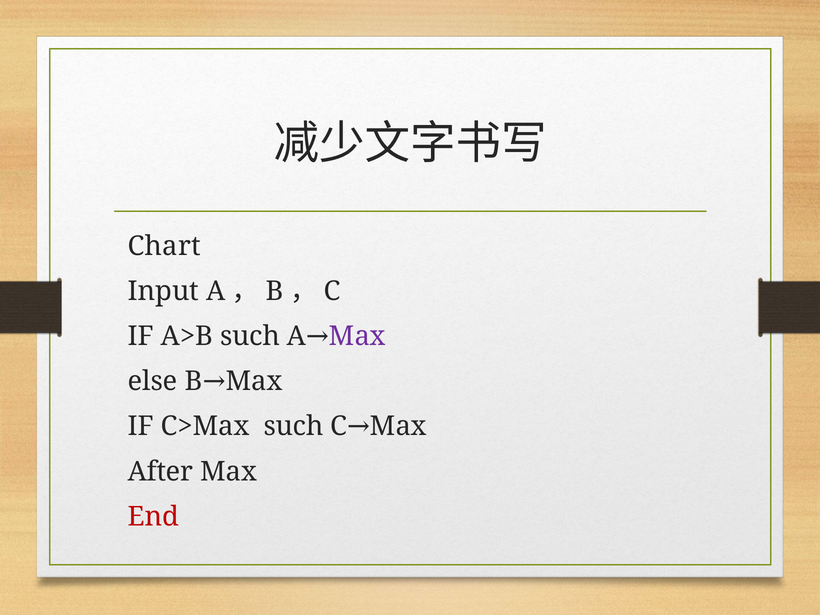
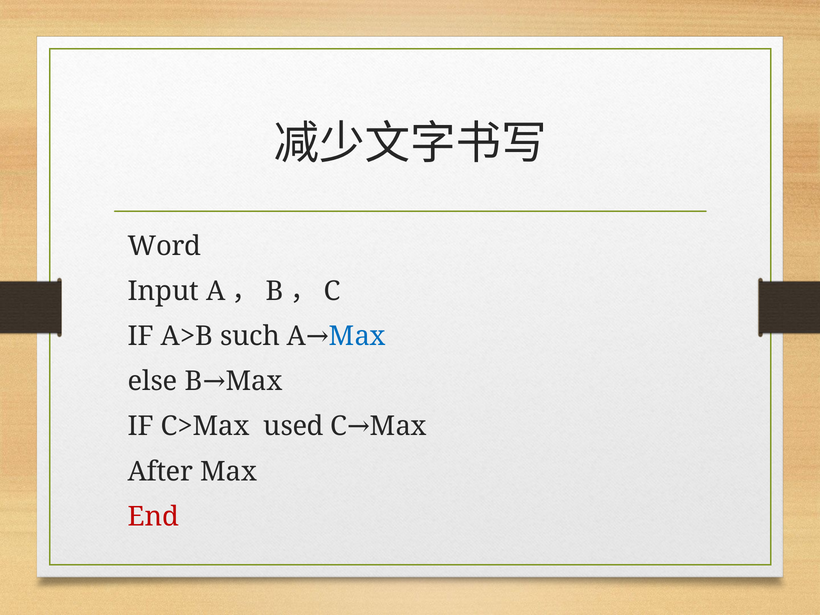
Chart: Chart -> Word (164, 246)
Max colour: purple -> blue (357, 336)
C>Max such: such -> used (294, 426)
